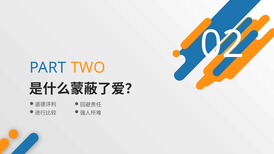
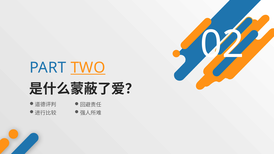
TWO underline: none -> present (88, 68)
